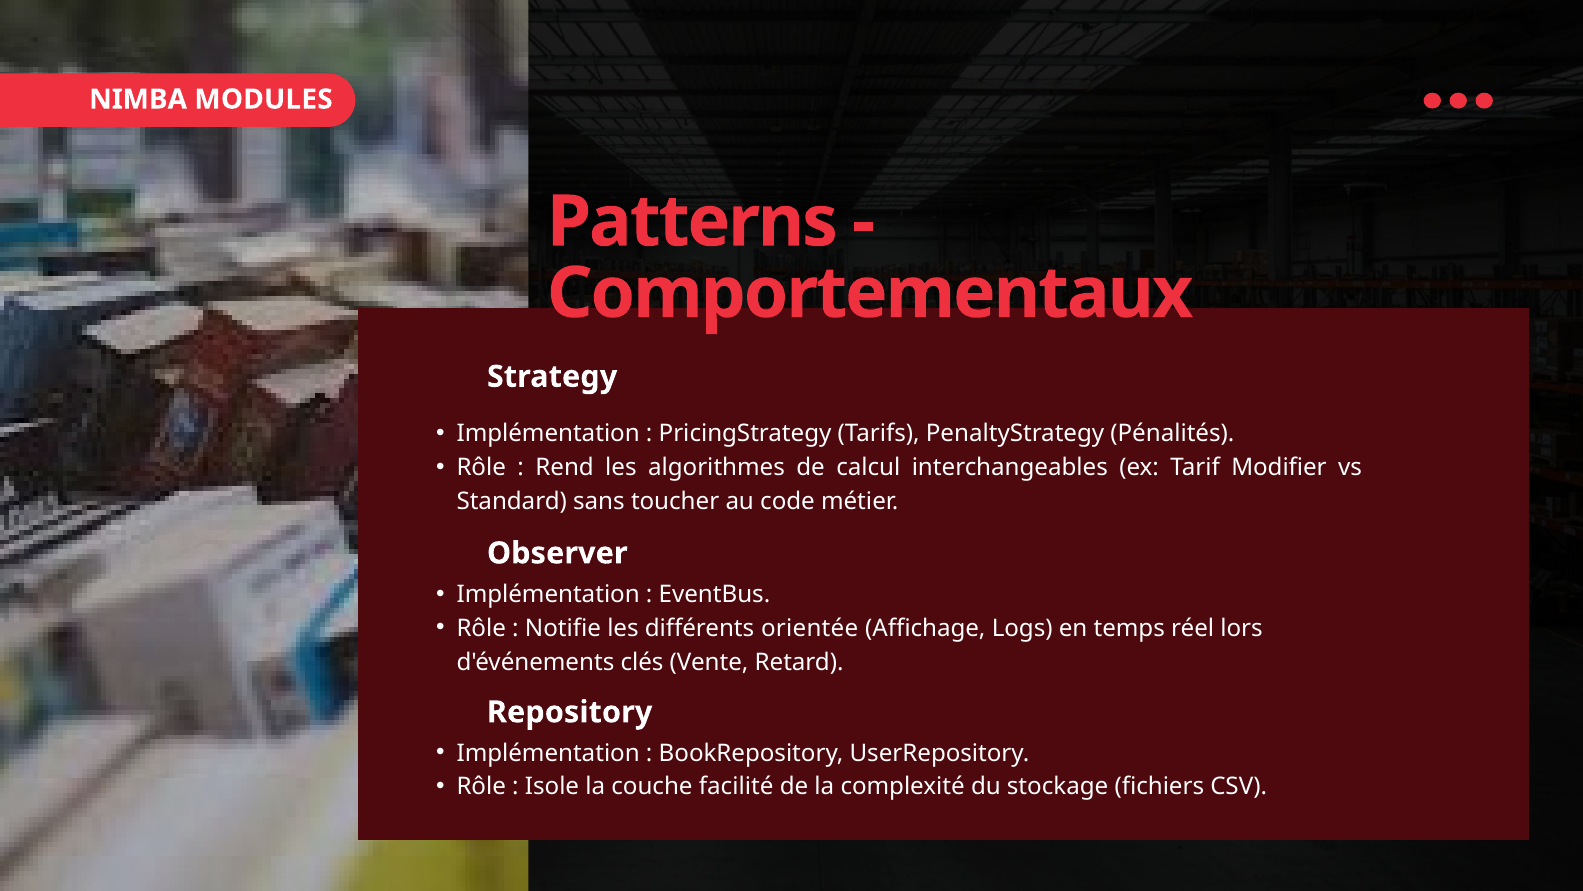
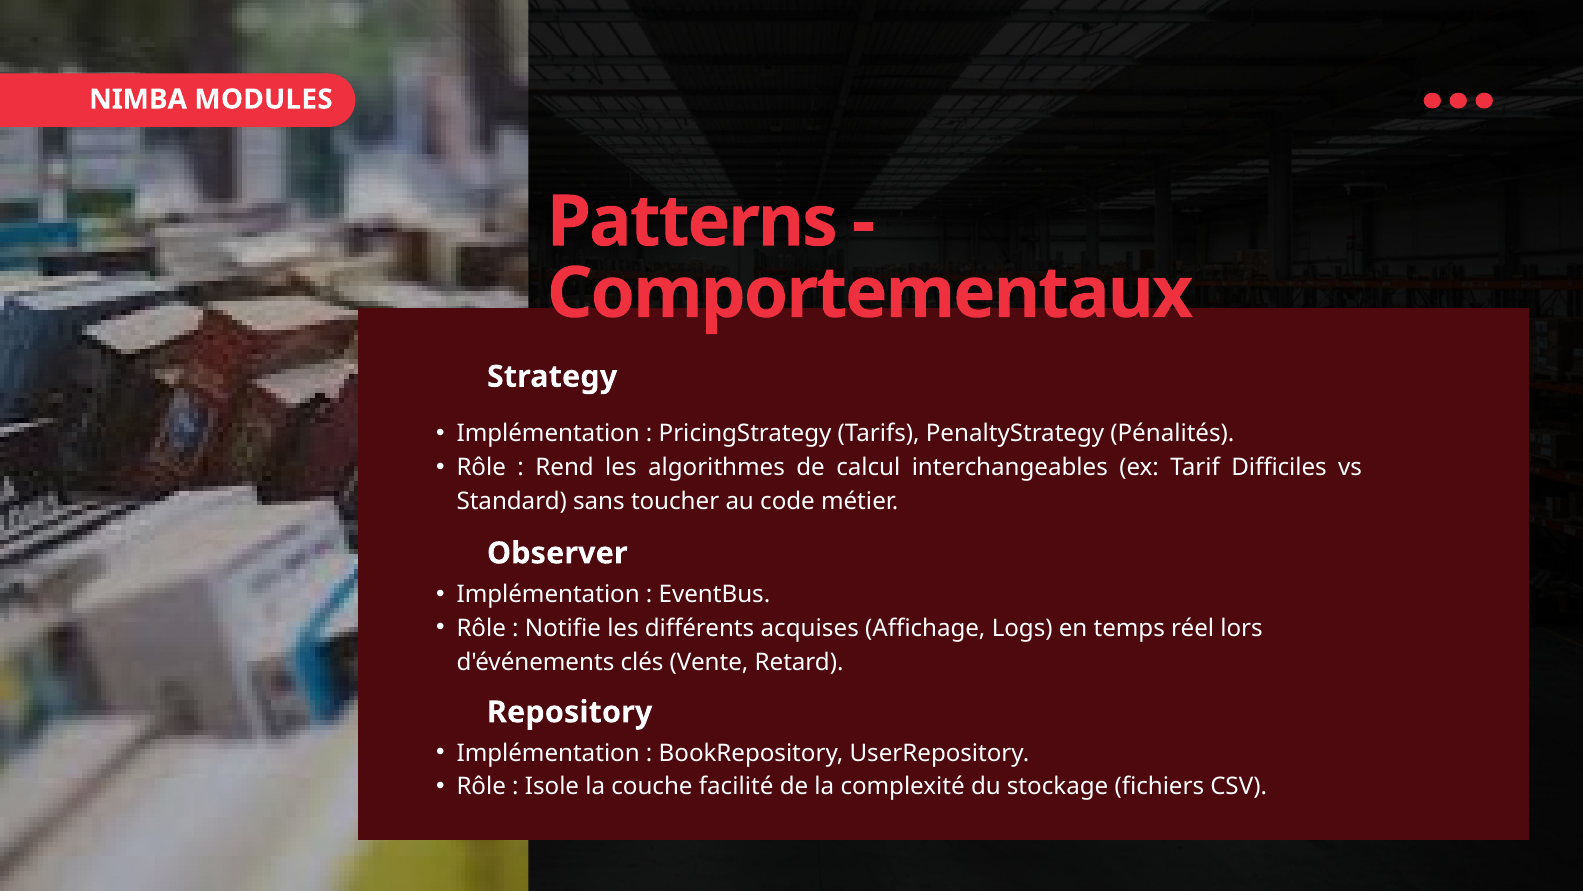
Modifier: Modifier -> Difficiles (1279, 467)
orientée: orientée -> acquises (810, 628)
